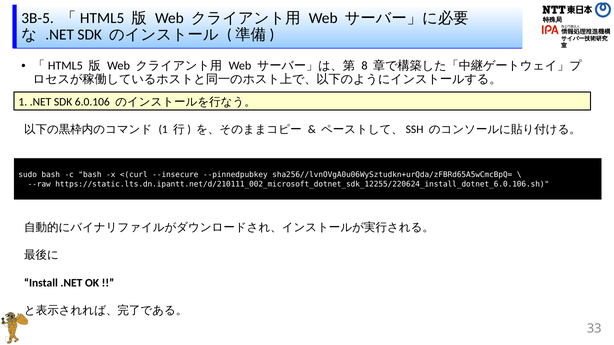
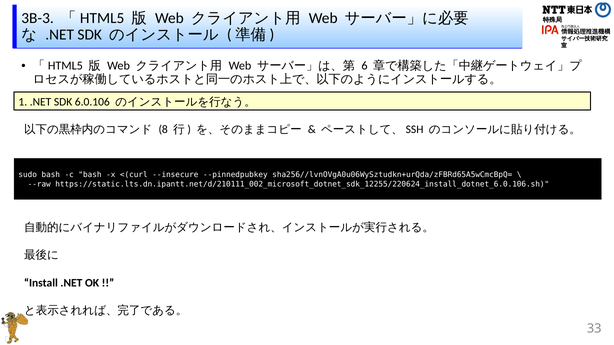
3B-5: 3B-5 -> 3B-3 (38, 18)
8: 8 -> 6 (364, 66)
1: 1 -> 8 (163, 130)
